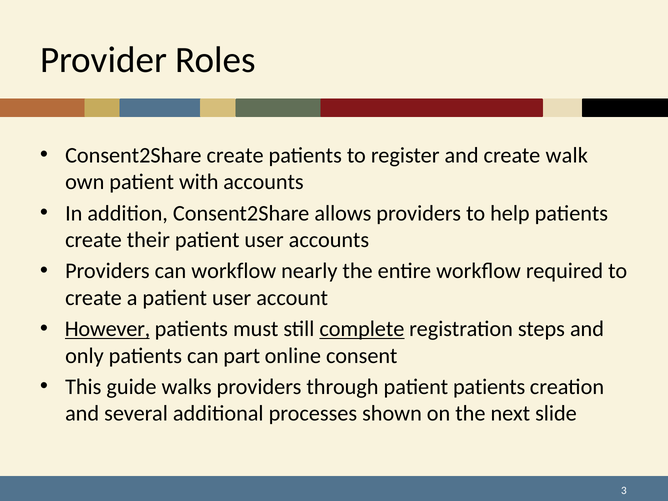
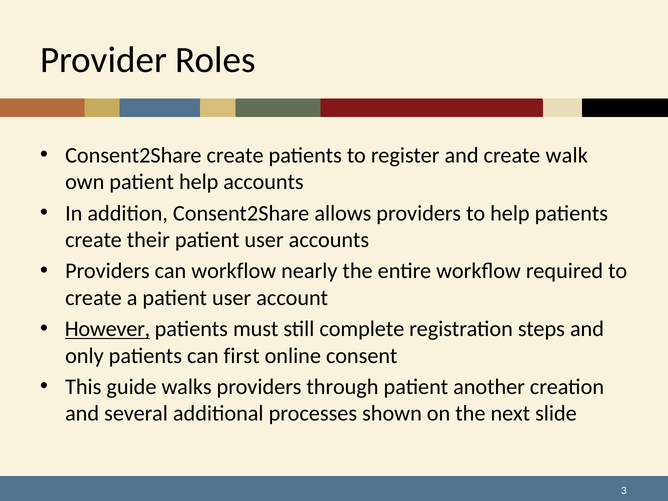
patient with: with -> help (199, 182)
complete underline: present -> none (362, 329)
part: part -> first (242, 356)
patient patients: patients -> another (489, 387)
